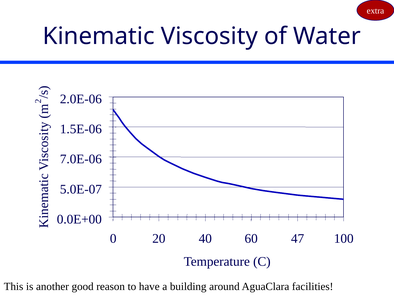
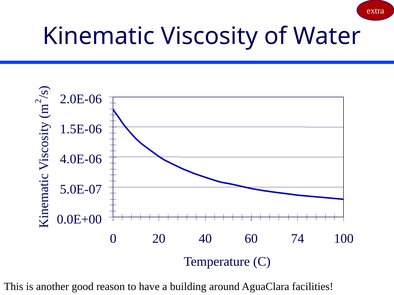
7.0E-06: 7.0E-06 -> 4.0E-06 (81, 159)
47: 47 -> 74 (298, 239)
